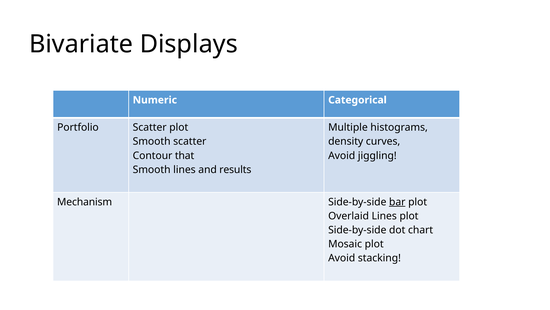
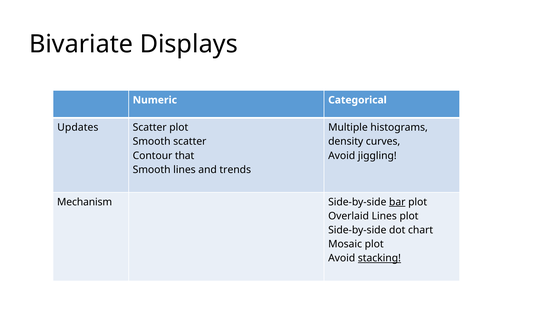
Portfolio: Portfolio -> Updates (78, 127)
results: results -> trends (235, 169)
stacking underline: none -> present (379, 258)
